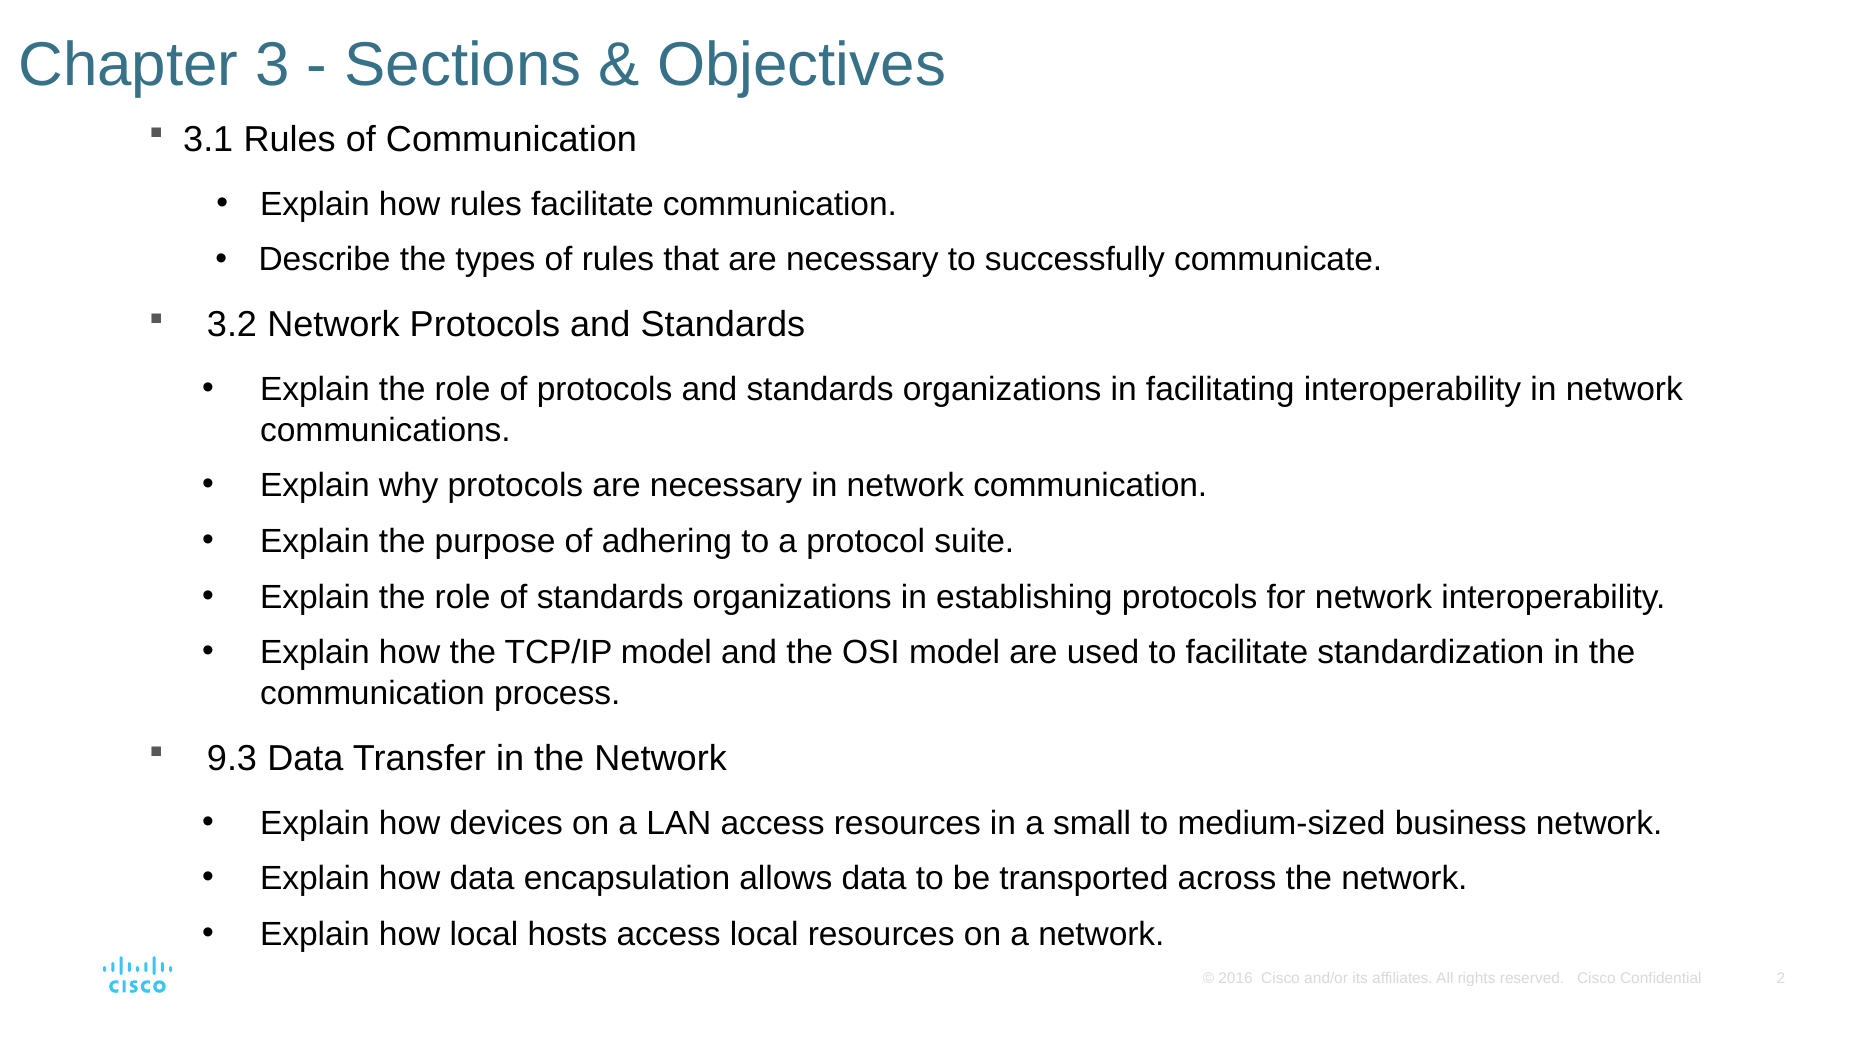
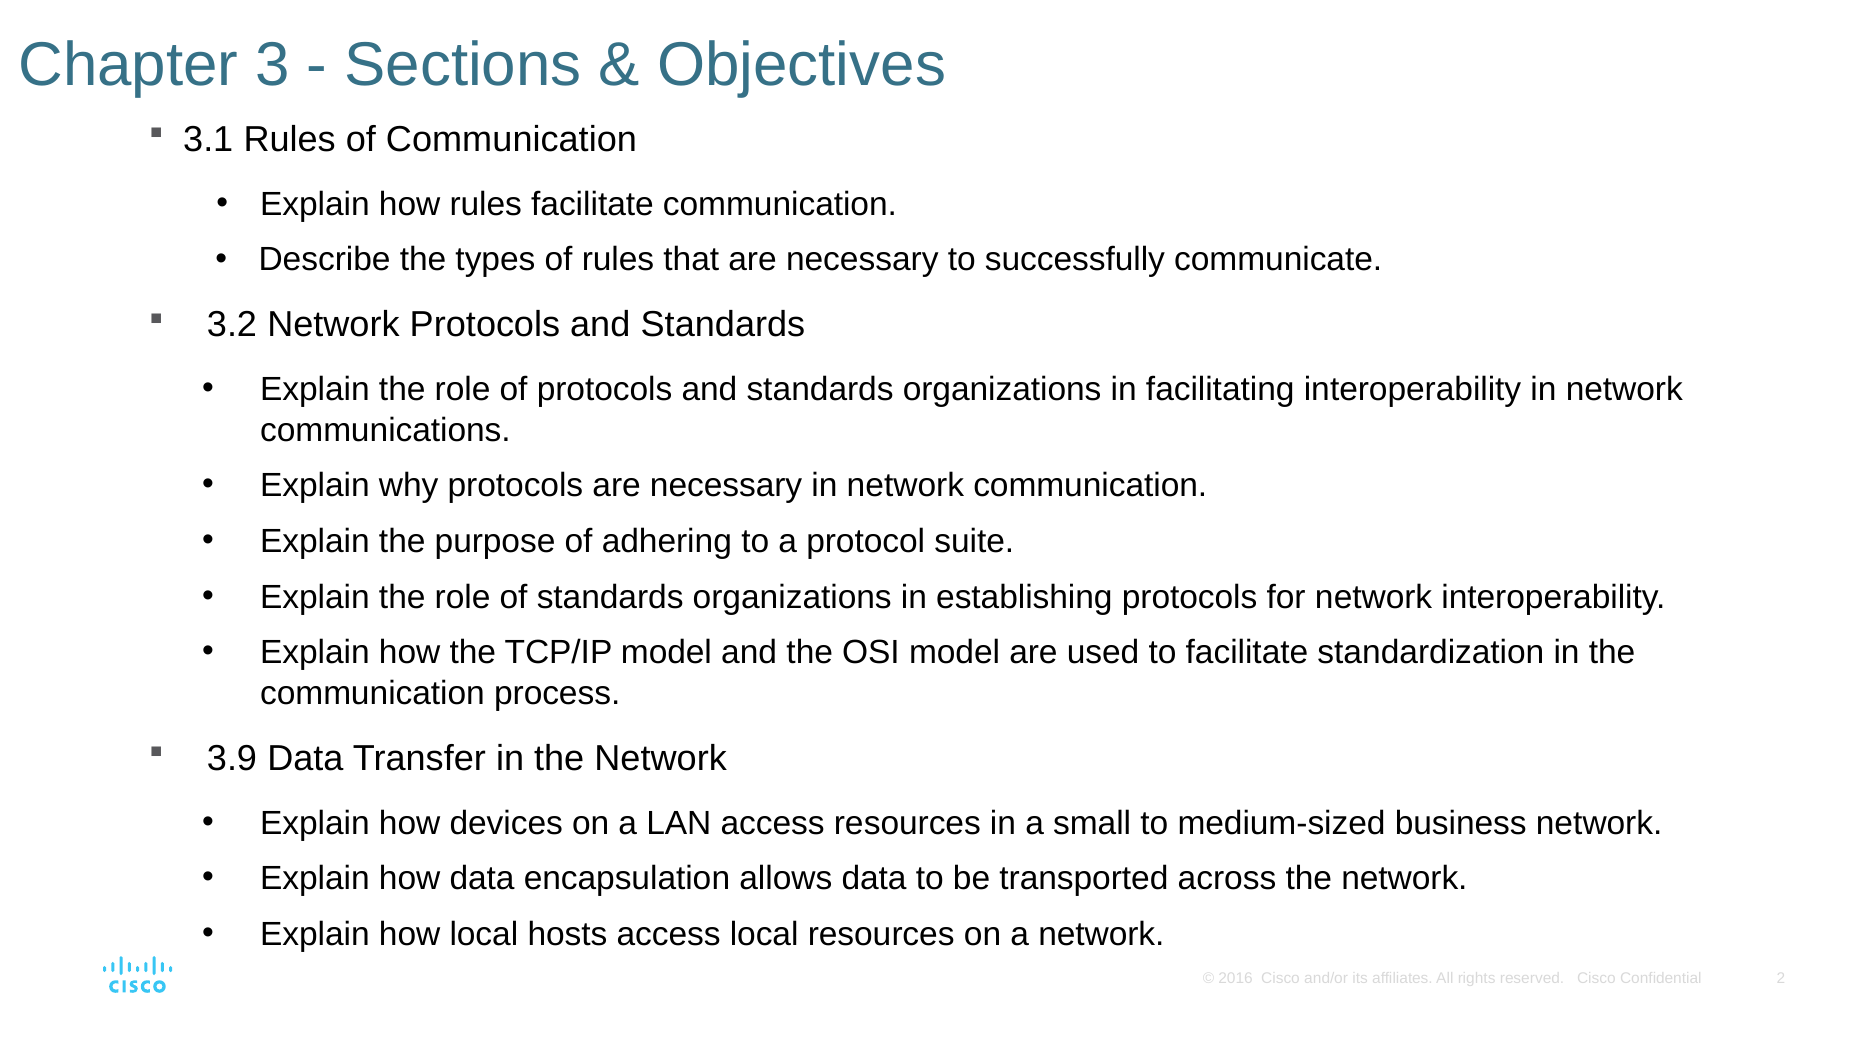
9.3: 9.3 -> 3.9 (232, 759)
